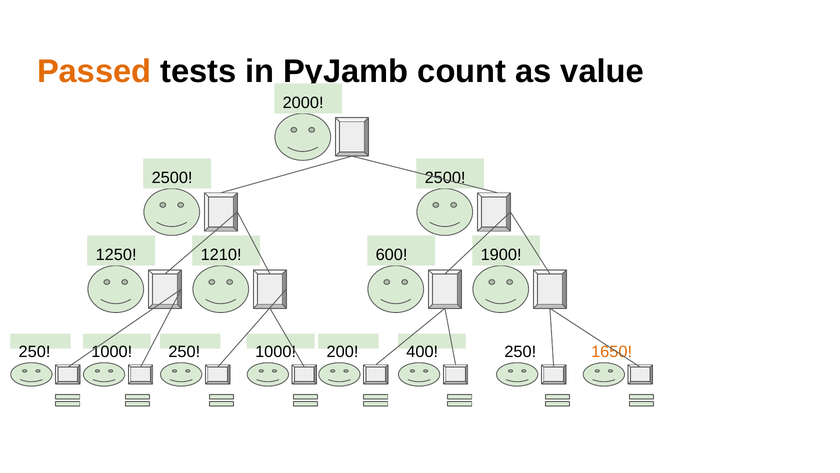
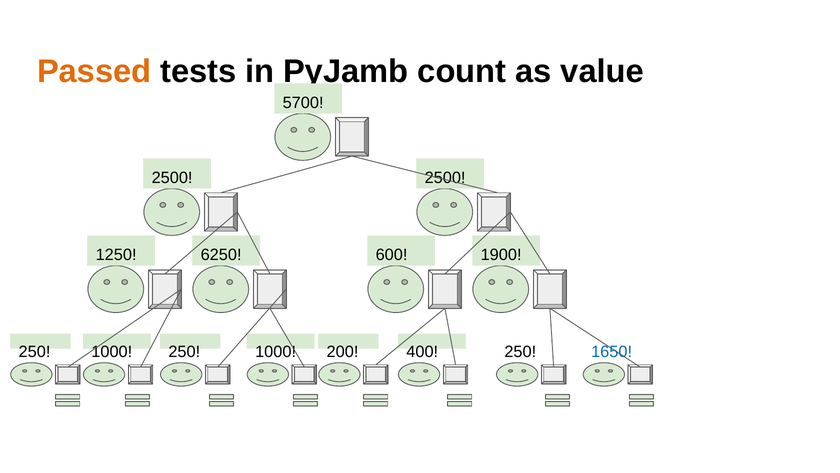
2000: 2000 -> 5700 (303, 103)
1210: 1210 -> 6250 (221, 255)
1650 colour: orange -> blue (612, 352)
